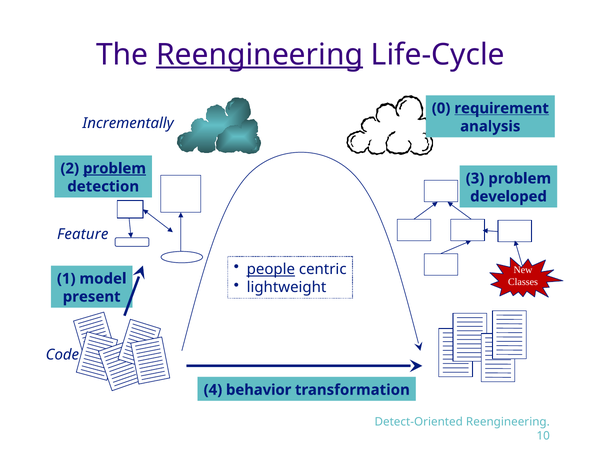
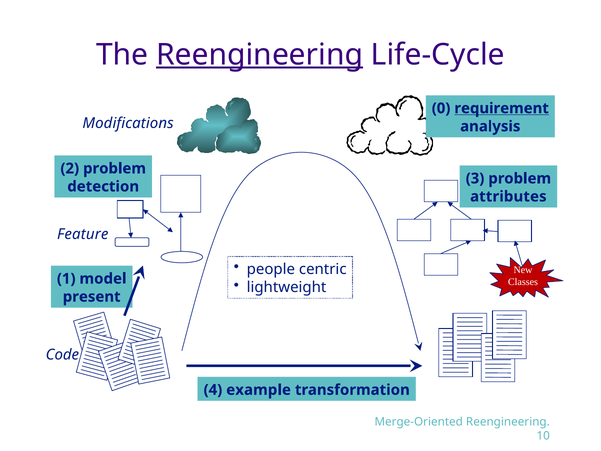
Incrementally: Incrementally -> Modifications (128, 123)
problem underline: present -> none (114, 168)
developed: developed -> attributes (508, 196)
people underline: present -> none (271, 269)
behavior: behavior -> example (259, 390)
Detect-Oriented: Detect-Oriented -> Merge-Oriented (419, 422)
